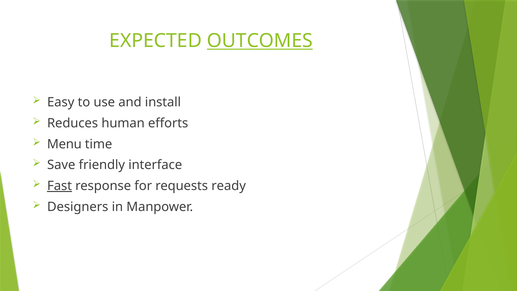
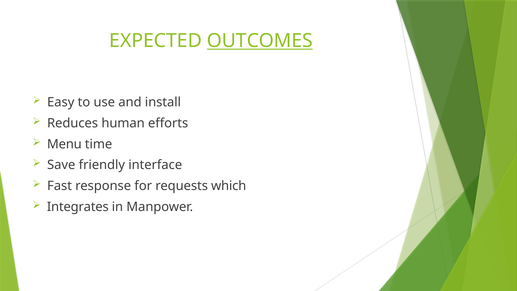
Fast underline: present -> none (60, 186)
ready: ready -> which (229, 186)
Designers: Designers -> Integrates (78, 207)
